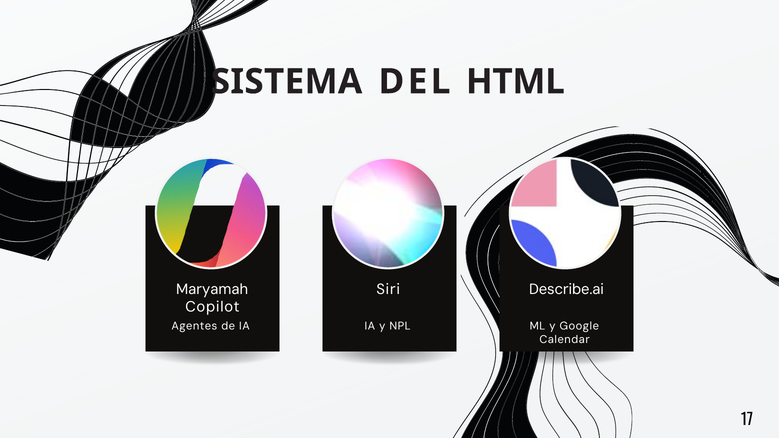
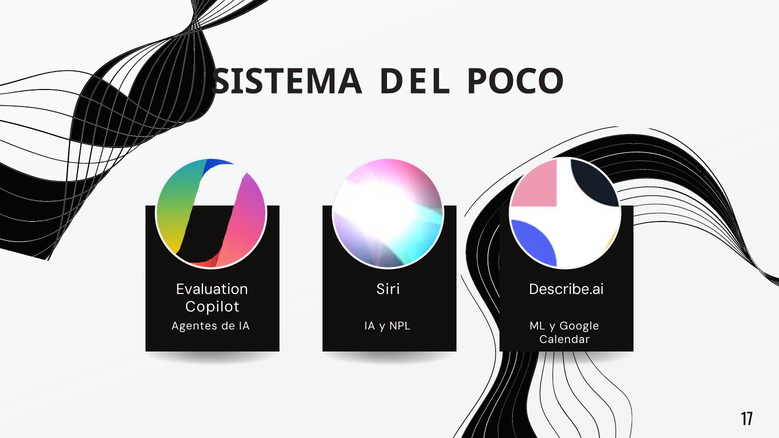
HTML: HTML -> POCO (515, 82)
Maryamah: Maryamah -> Evaluation (212, 289)
